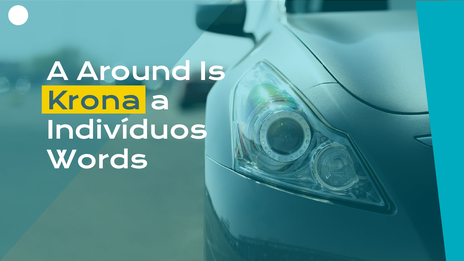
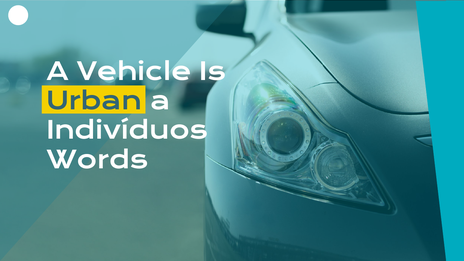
Around: Around -> Vehicle (134, 72)
Krona: Krona -> Urban (94, 102)
